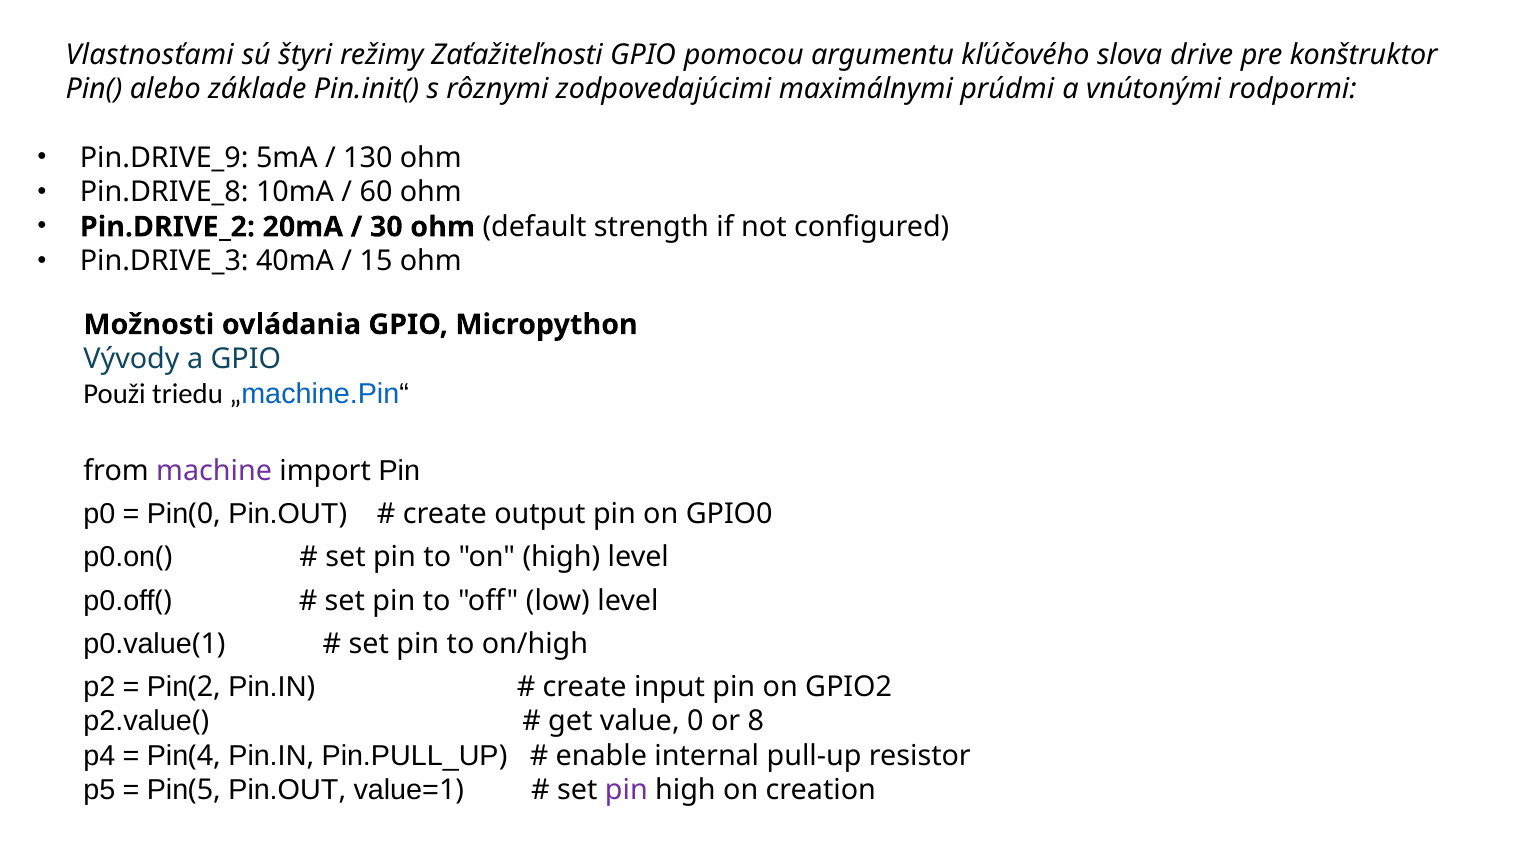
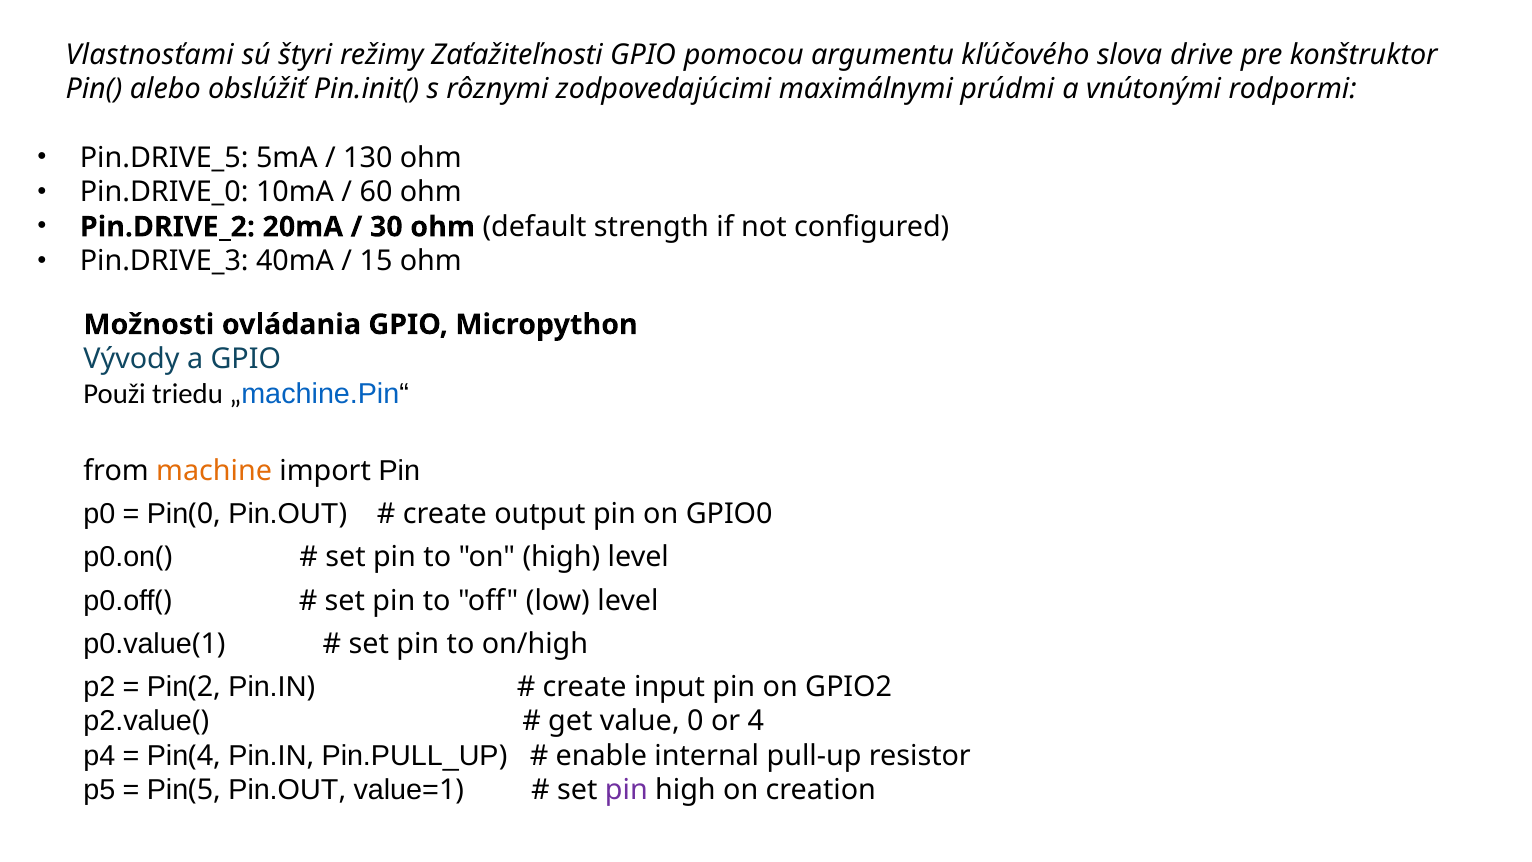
základe: základe -> obslúžiť (257, 89)
Pin.DRIVE_9: Pin.DRIVE_9 -> Pin.DRIVE_5 (164, 158)
Pin.DRIVE_8: Pin.DRIVE_8 -> Pin.DRIVE_0 (164, 192)
machine colour: purple -> orange (214, 471)
or 8: 8 -> 4 (756, 721)
